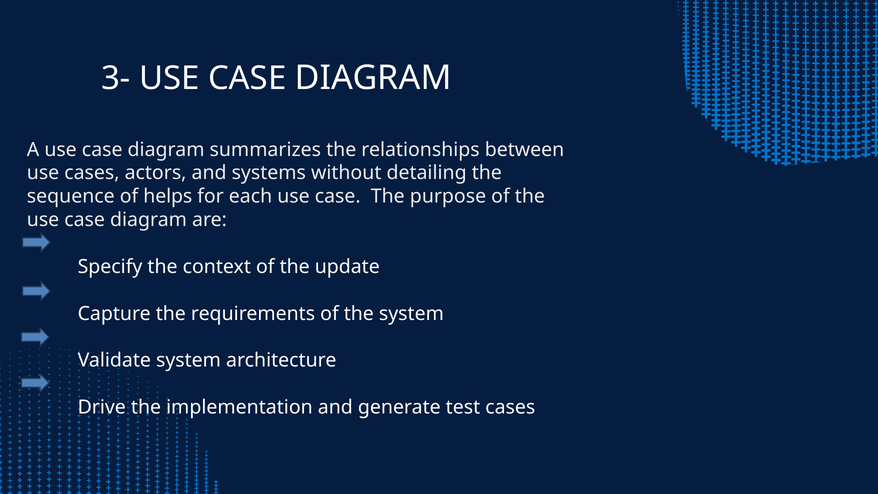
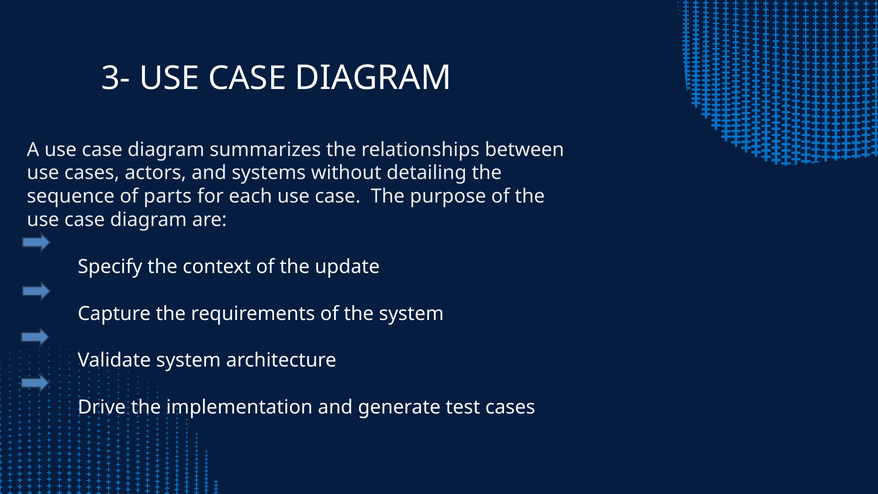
helps: helps -> parts (168, 196)
